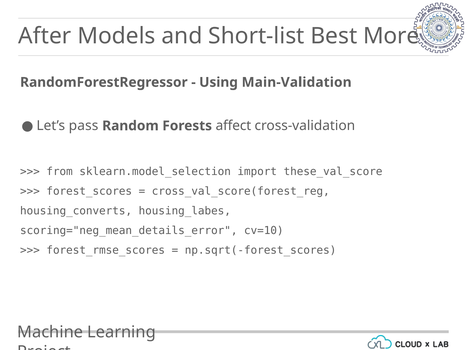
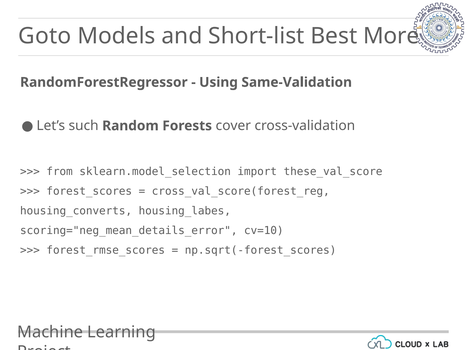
After: After -> Goto (45, 36)
Main-Validation: Main-Validation -> Same-Validation (297, 82)
pass: pass -> such (84, 126)
affect: affect -> cover (233, 126)
